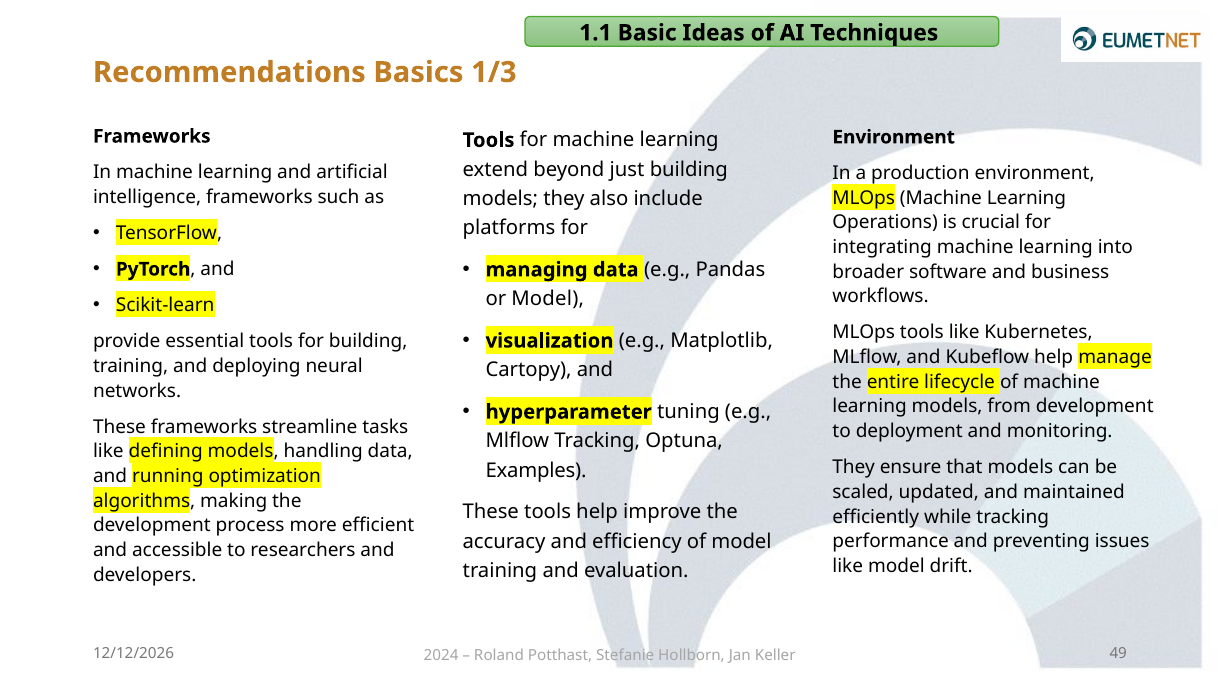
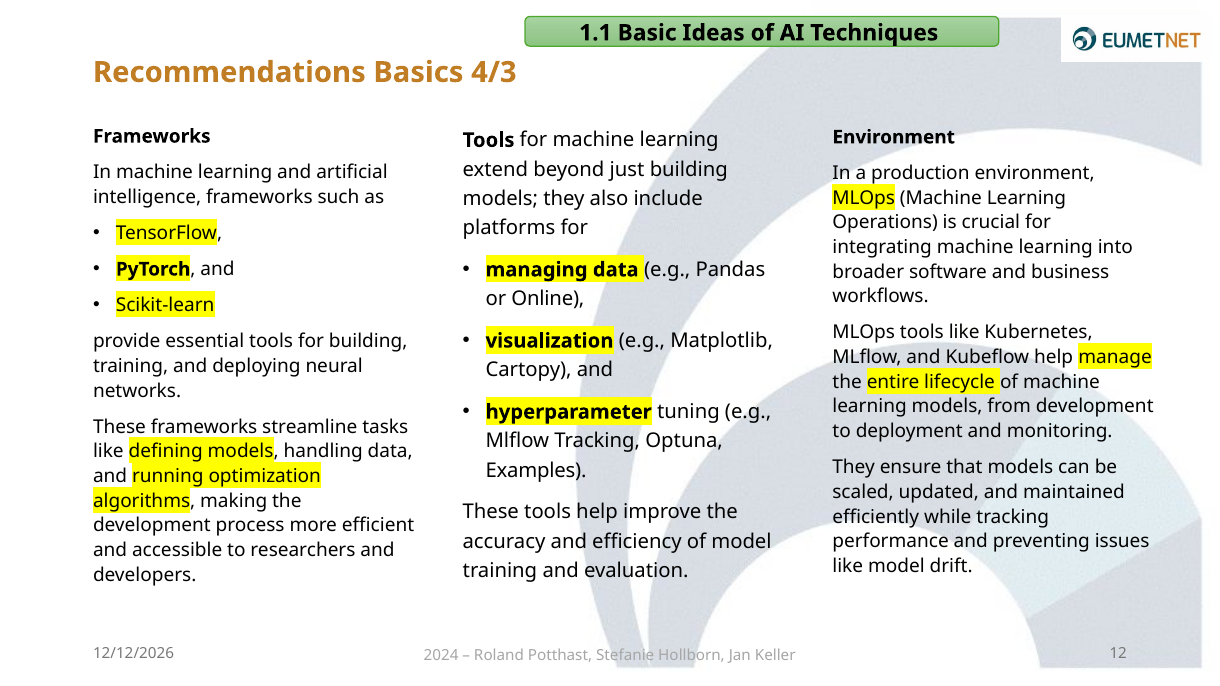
1/3: 1/3 -> 4/3 (494, 72)
or Model: Model -> Online (548, 299)
49: 49 -> 12 (1118, 654)
